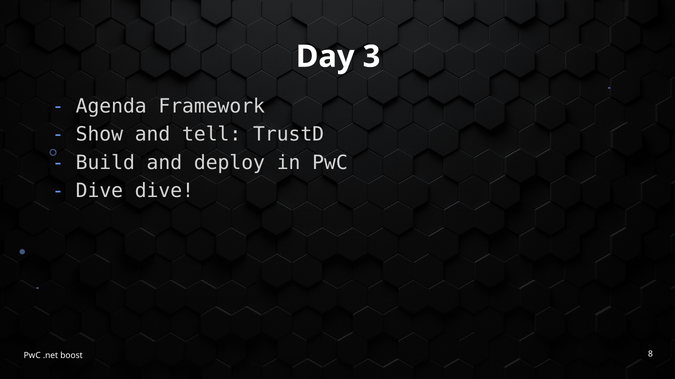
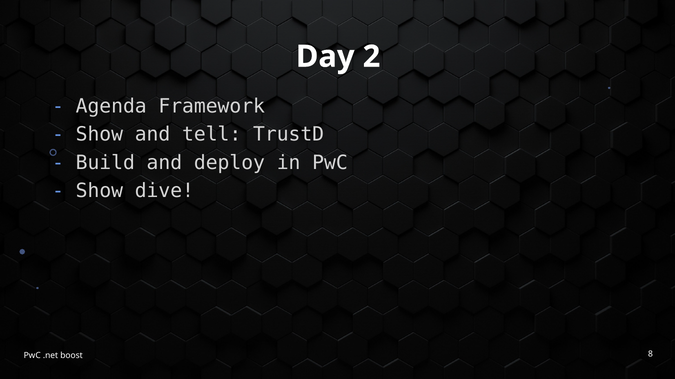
3: 3 -> 2 (371, 57)
Dive: Dive -> Show (99, 191)
